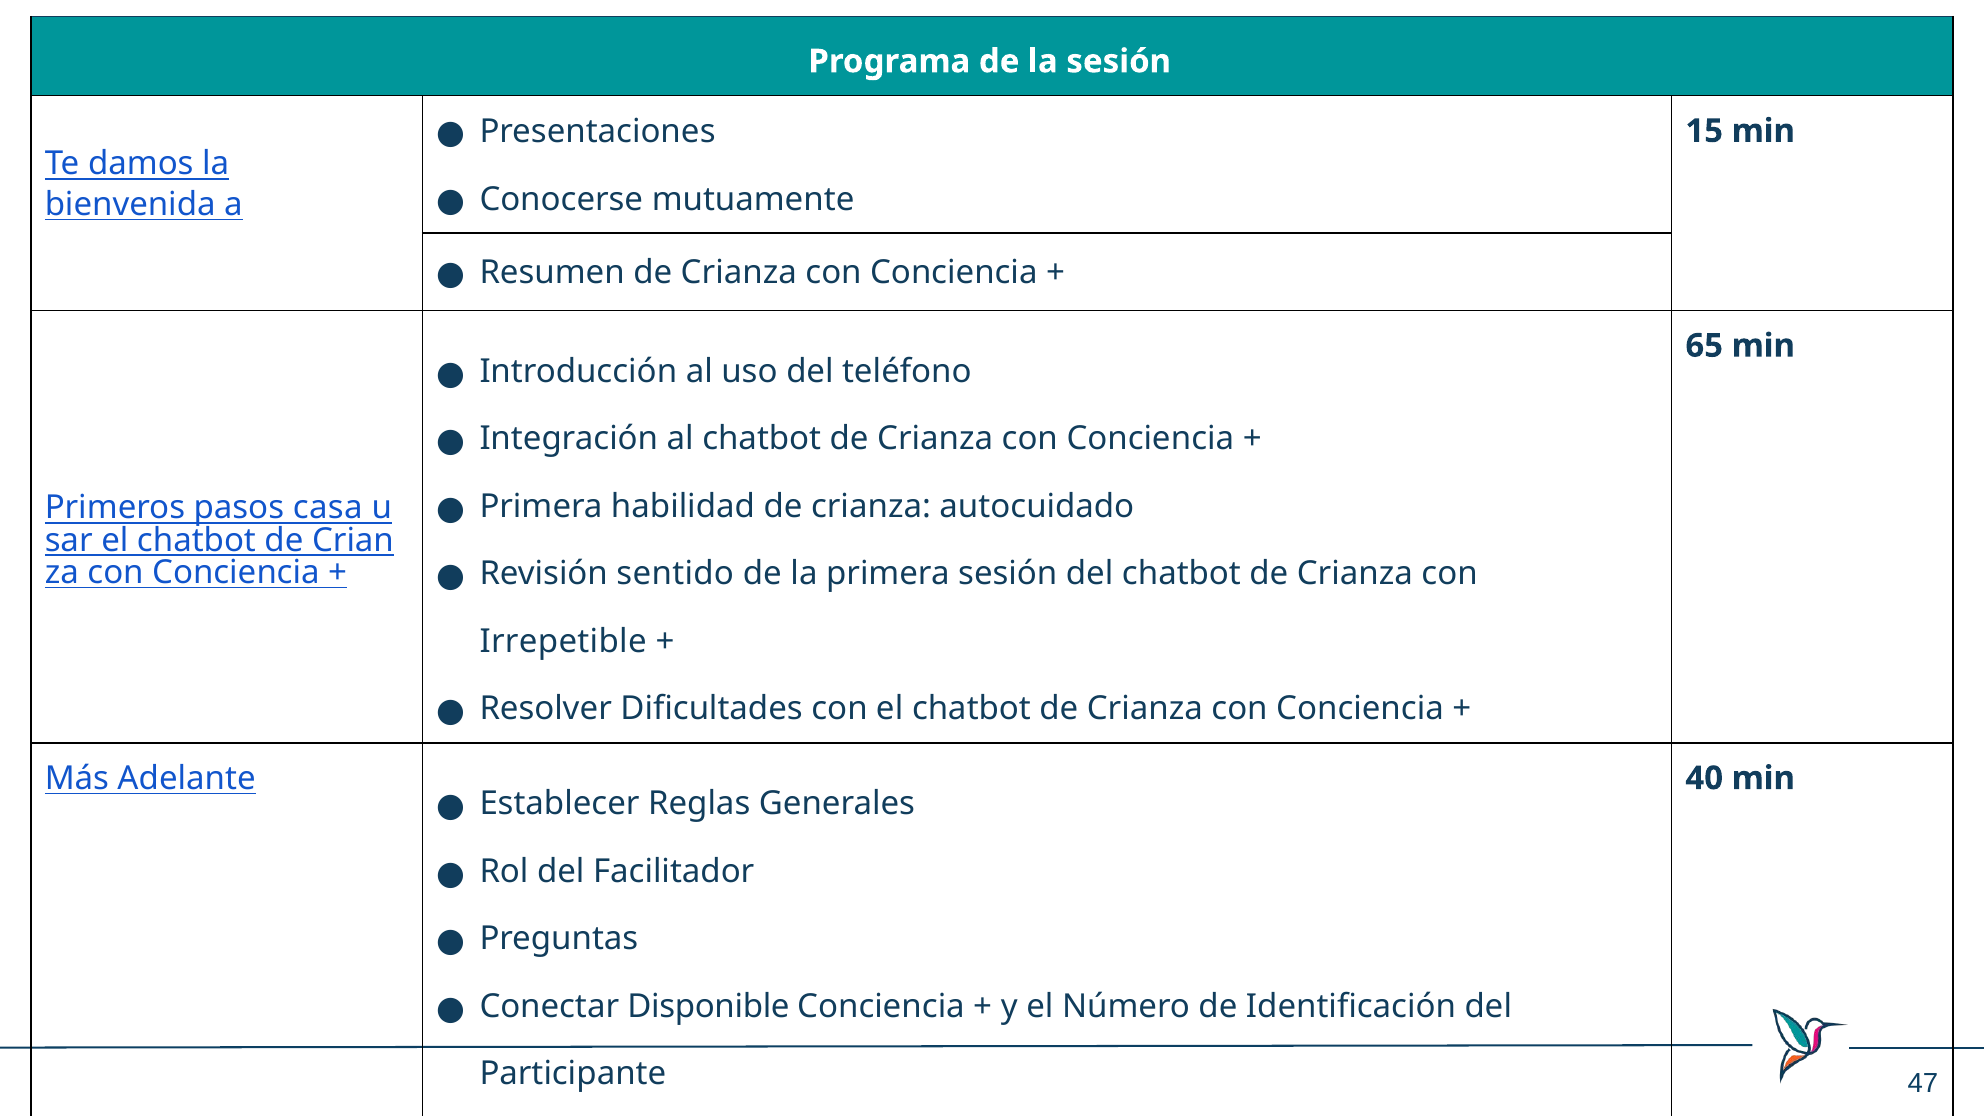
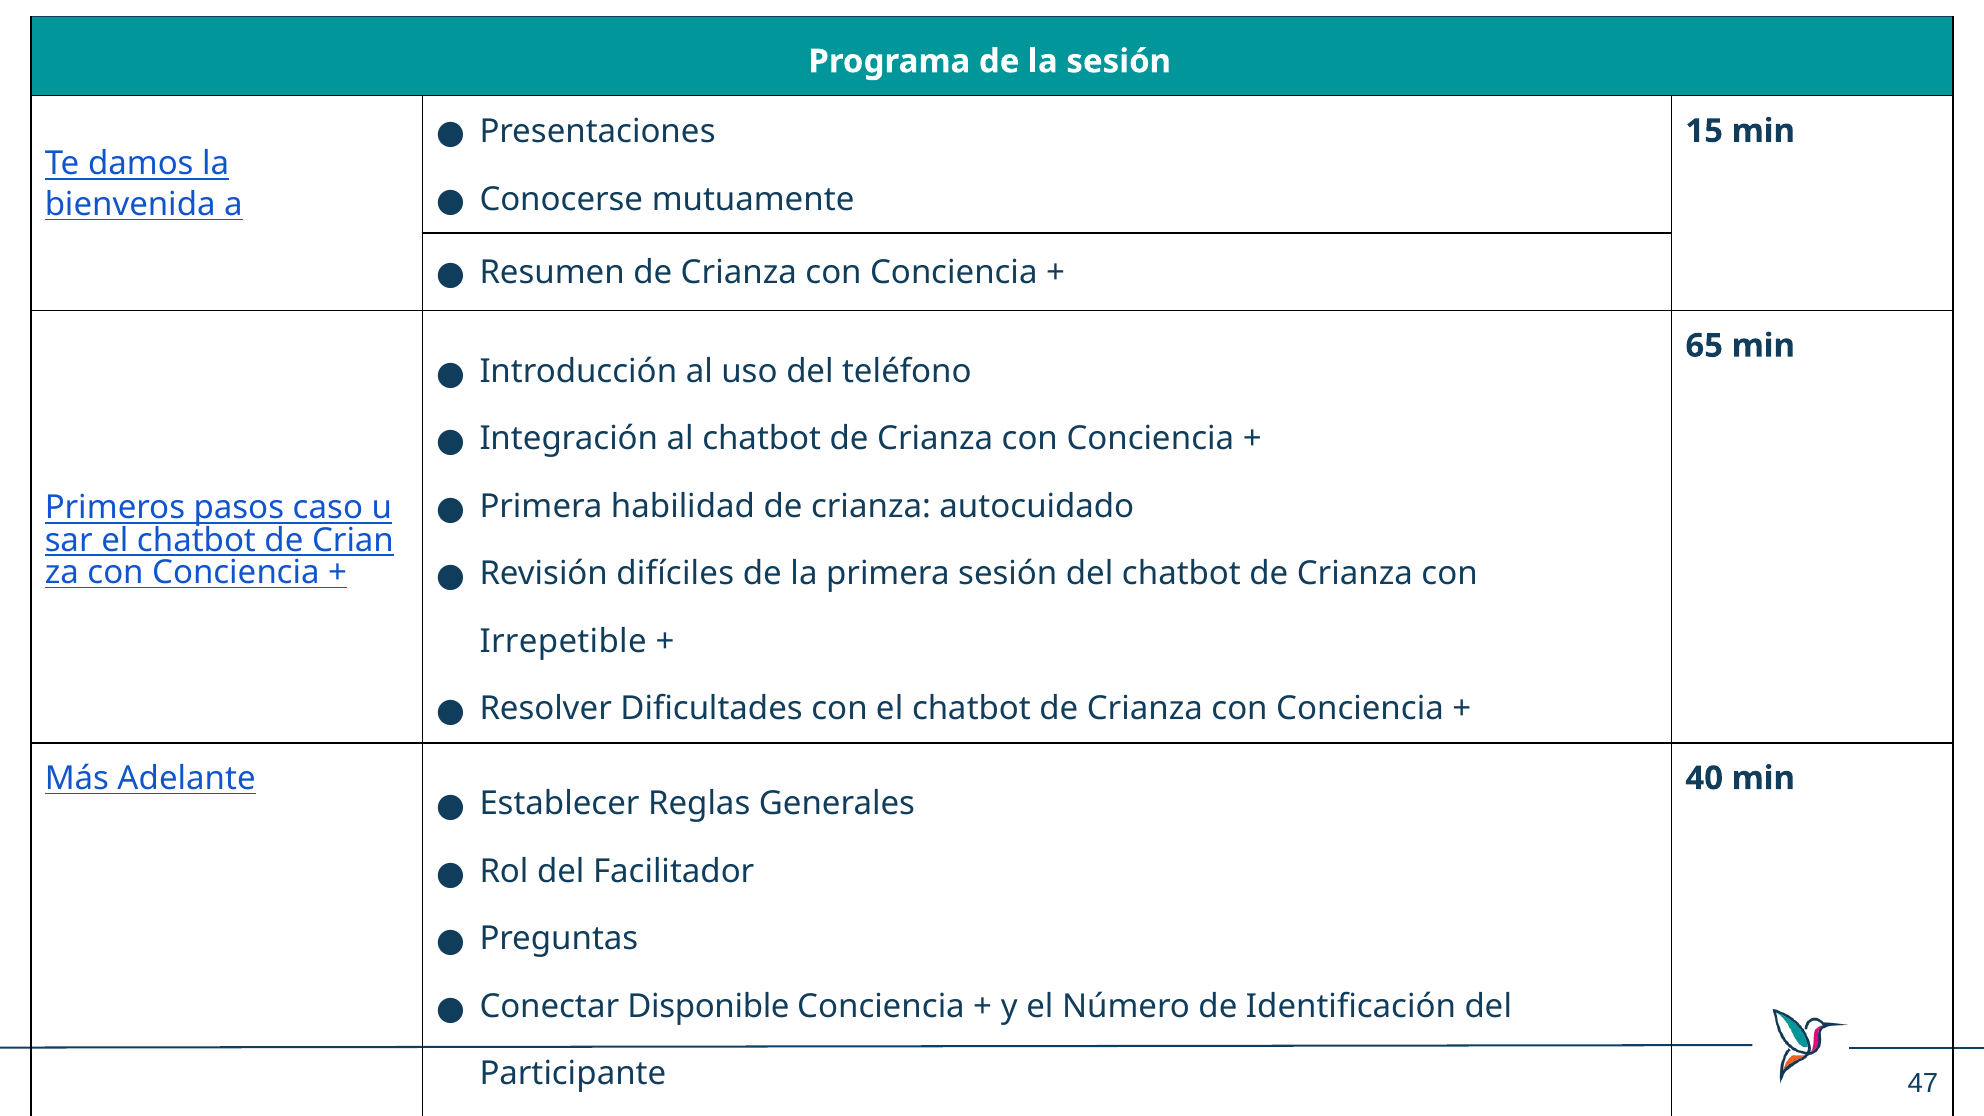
casa: casa -> caso (328, 508)
sentido: sentido -> difíciles (675, 574)
